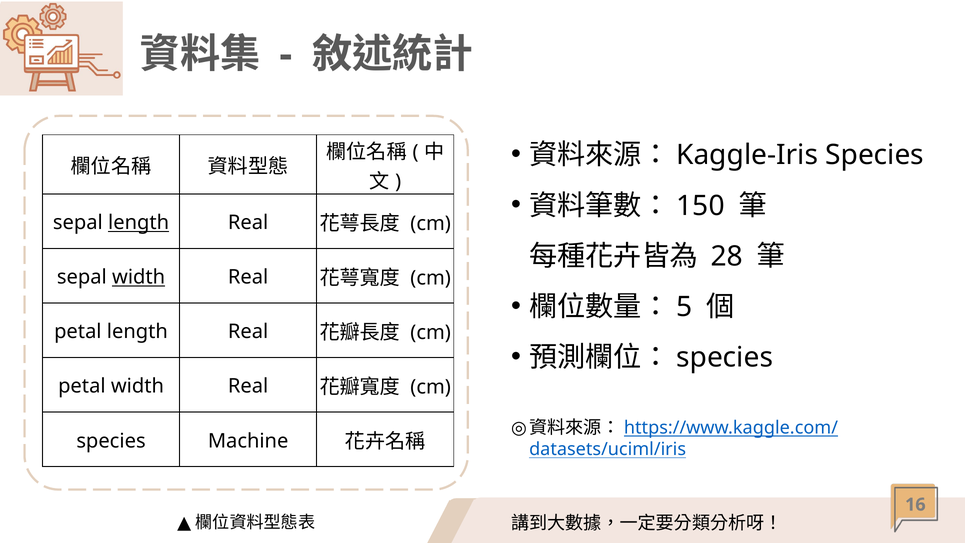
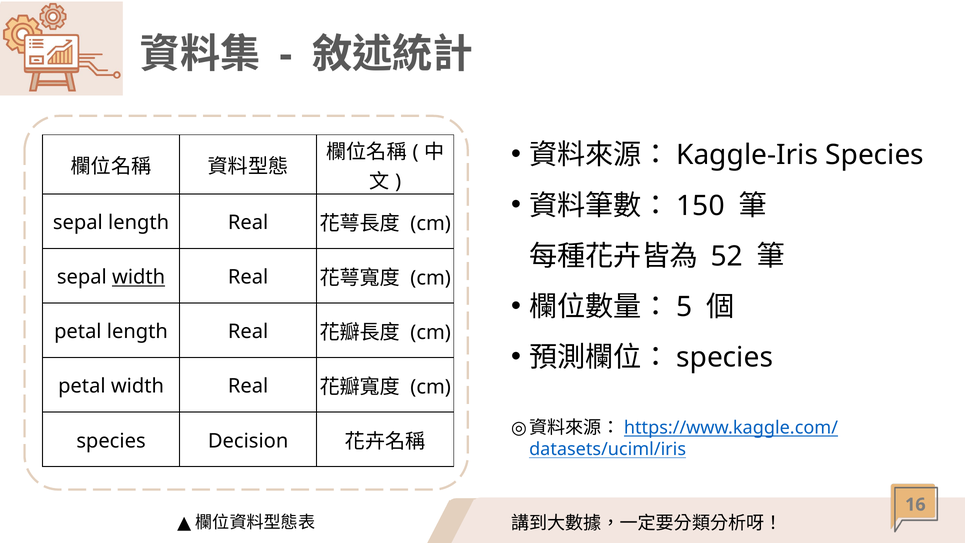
length underline: present -> none (139, 223)
28: 28 -> 52 (727, 256)
Machine: Machine -> Decision (248, 441)
